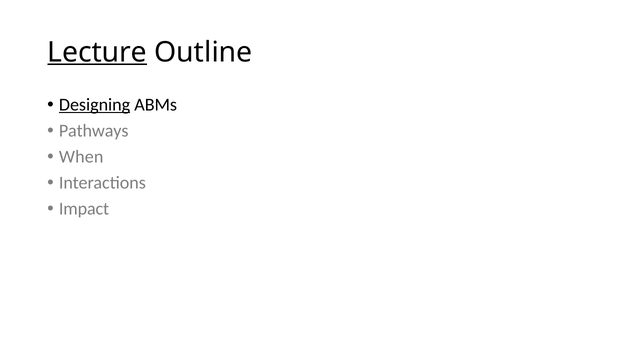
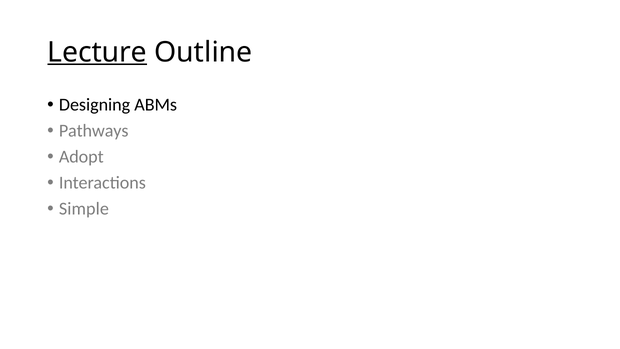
Designing underline: present -> none (95, 105)
When: When -> Adopt (81, 157)
Impact: Impact -> Simple (84, 209)
